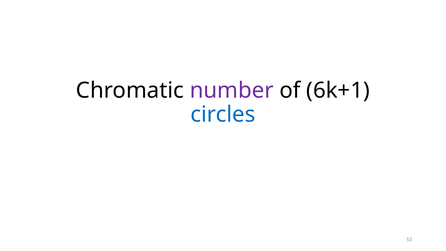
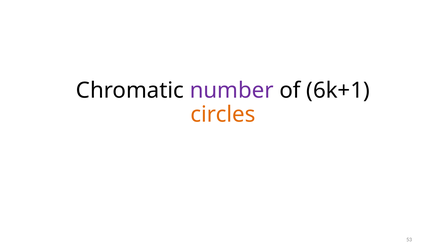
circles colour: blue -> orange (223, 115)
